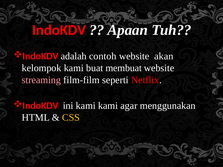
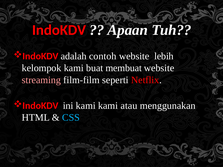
akan: akan -> lebih (164, 56)
agar: agar -> atau (129, 106)
CSS colour: yellow -> light blue (71, 118)
